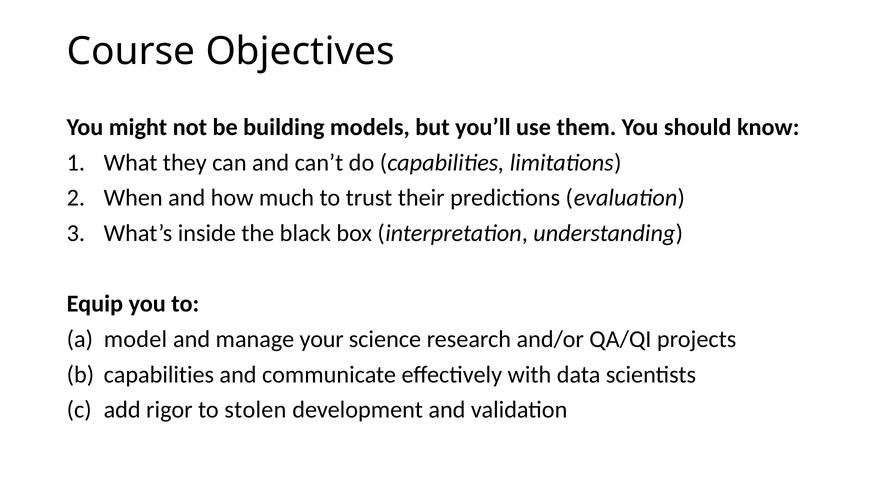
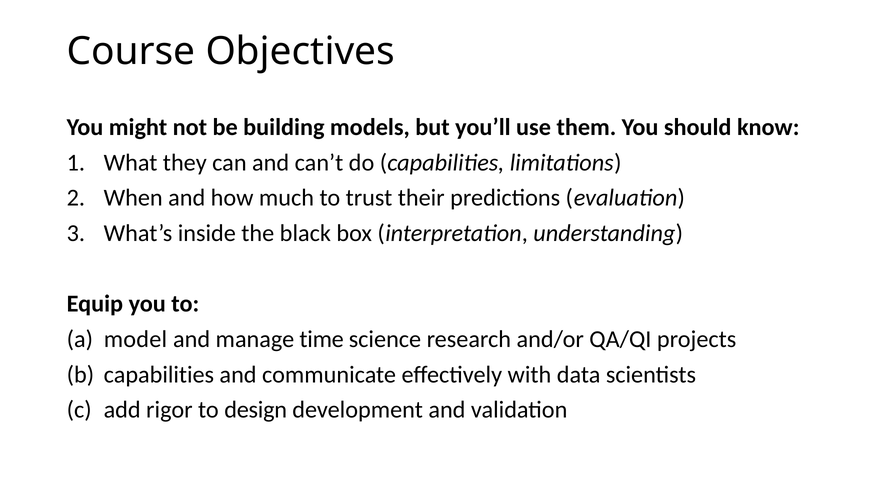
your: your -> time (322, 339)
stolen: stolen -> design (256, 410)
